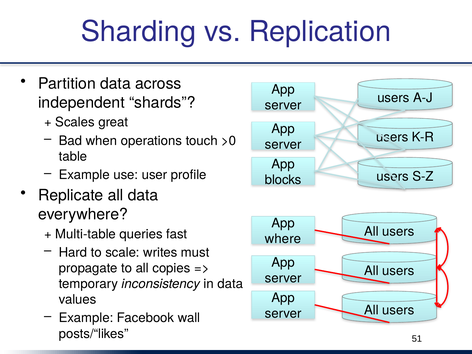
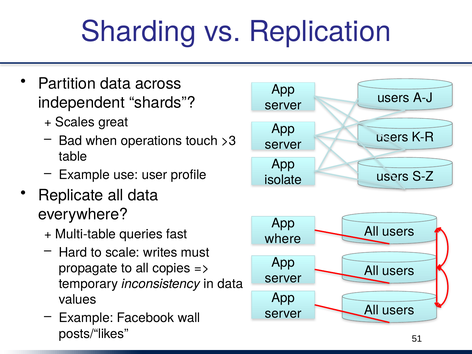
>0: >0 -> >3 (229, 141)
blocks: blocks -> isolate (283, 180)
